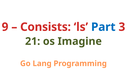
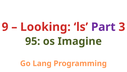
Consists: Consists -> Looking (45, 27)
Part colour: blue -> purple (103, 27)
21: 21 -> 95 (33, 41)
